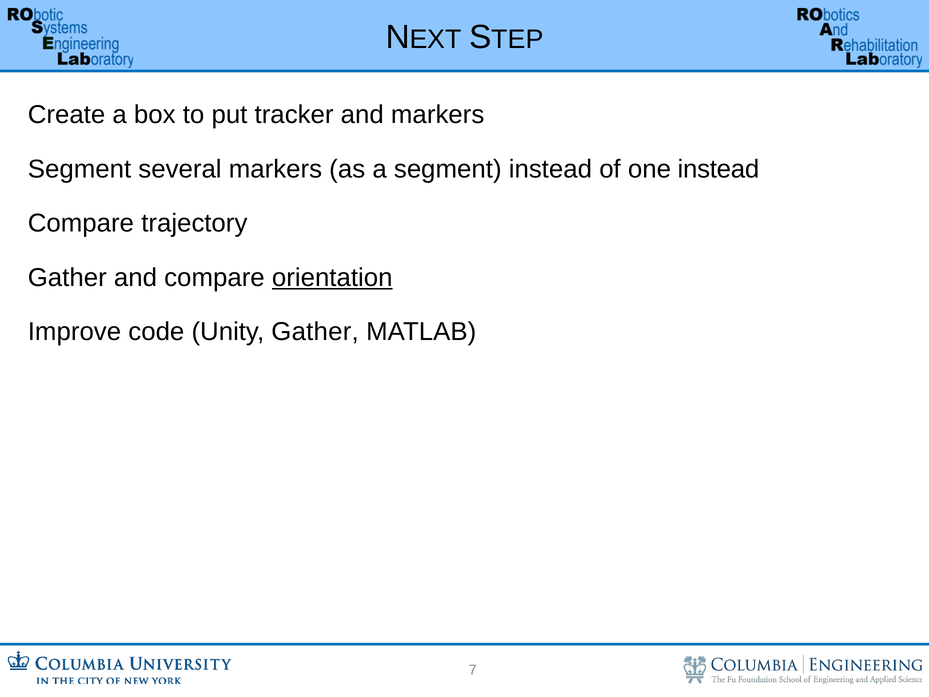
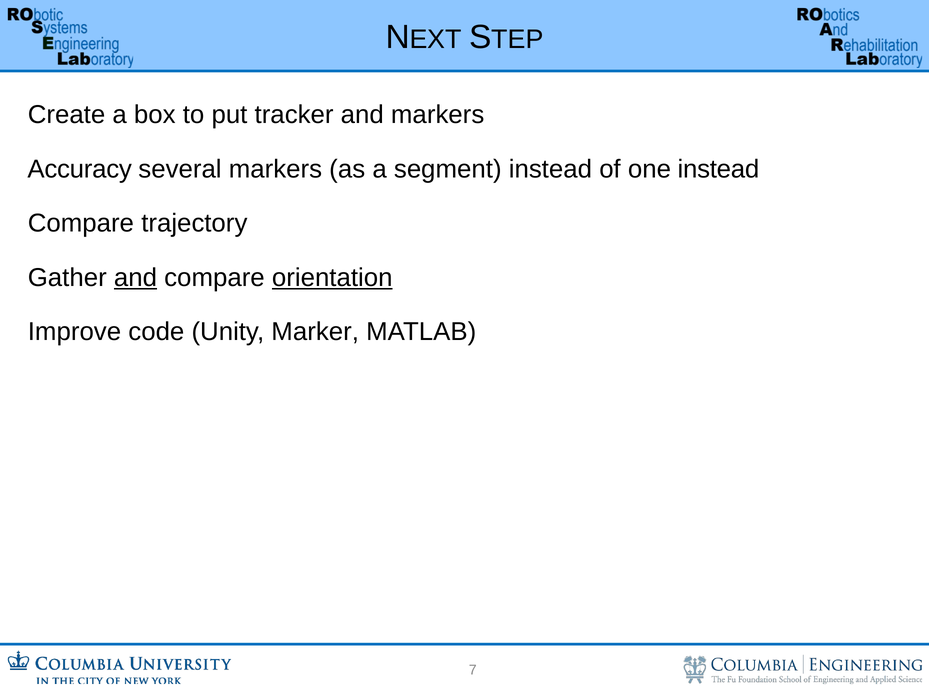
Segment: Segment -> Accuracy (80, 169)
and underline: none -> present (135, 277)
Unity Gather: Gather -> Marker (315, 332)
